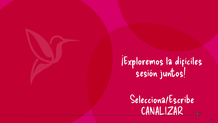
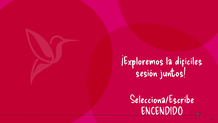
CANALIZAR: CANALIZAR -> ENCENDIDO (162, 111)
